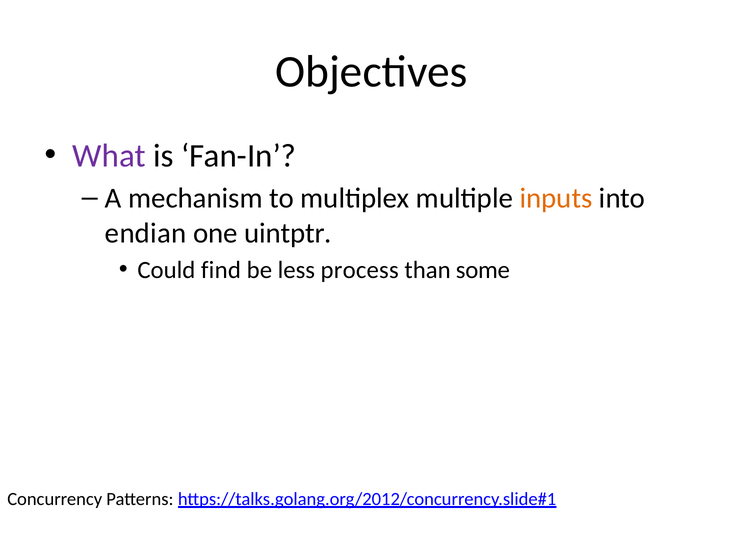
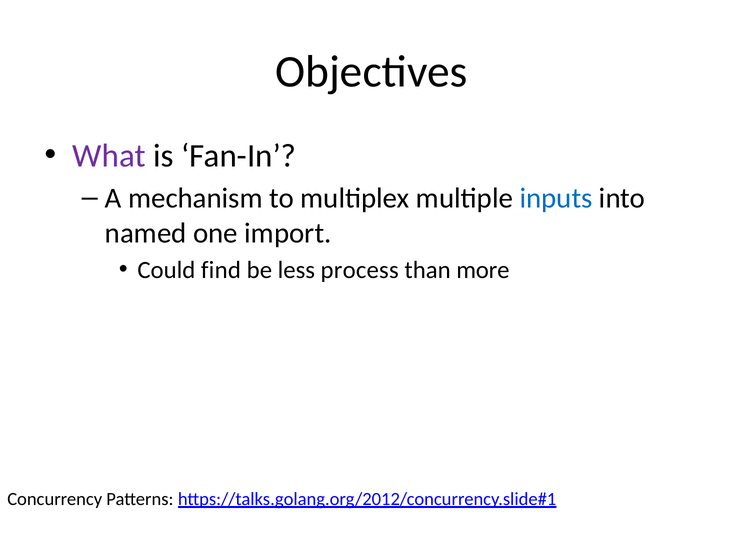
inputs colour: orange -> blue (556, 199)
endian: endian -> named (146, 233)
uintptr: uintptr -> import (288, 233)
some: some -> more (483, 270)
